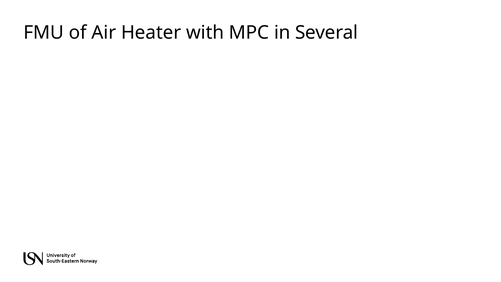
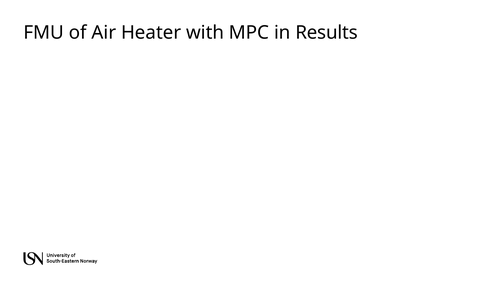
Several: Several -> Results (327, 33)
